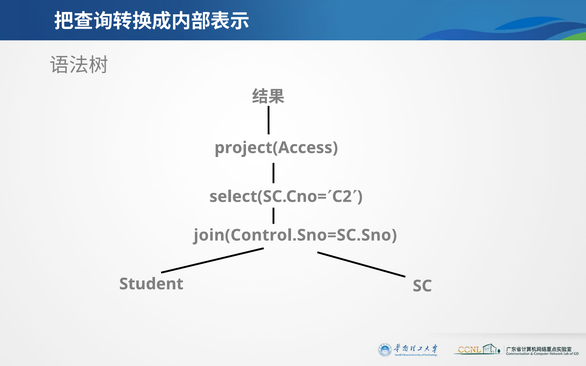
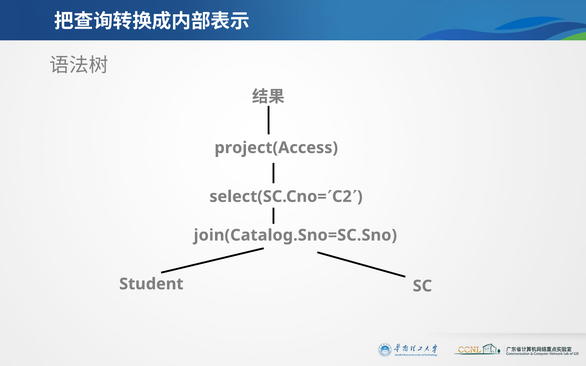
join(Control.Sno=SC.Sno: join(Control.Sno=SC.Sno -> join(Catalog.Sno=SC.Sno (295, 235)
